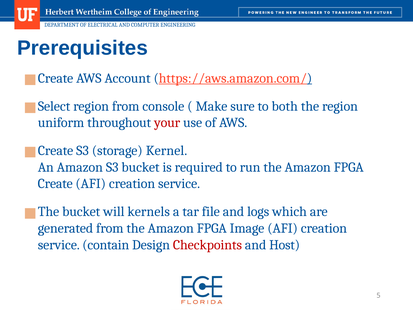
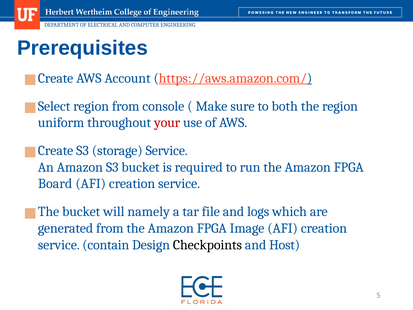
storage Kernel: Kernel -> Service (167, 151)
Create: Create -> Board (55, 184)
kernels: kernels -> namely (149, 212)
Checkpoints colour: red -> black (207, 245)
